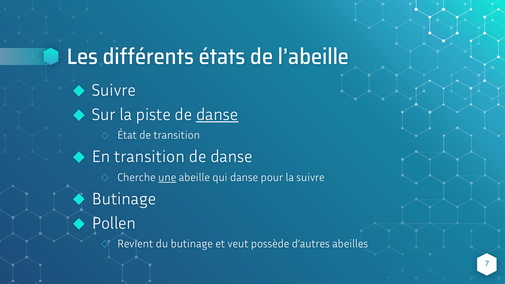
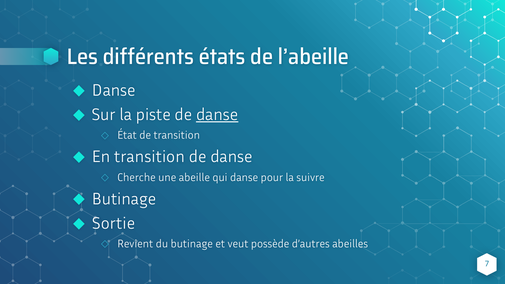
Suivre: Suivre -> Danse (114, 90)
une underline: present -> none (167, 177)
Pollen: Pollen -> Sortie (114, 223)
